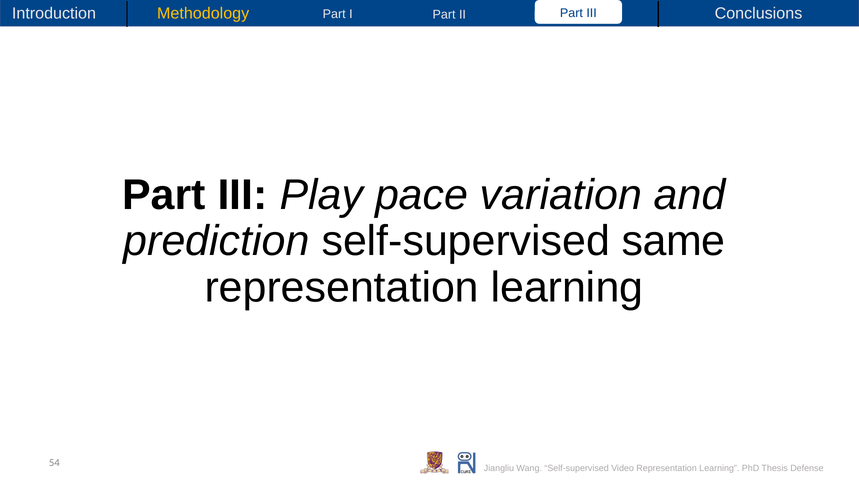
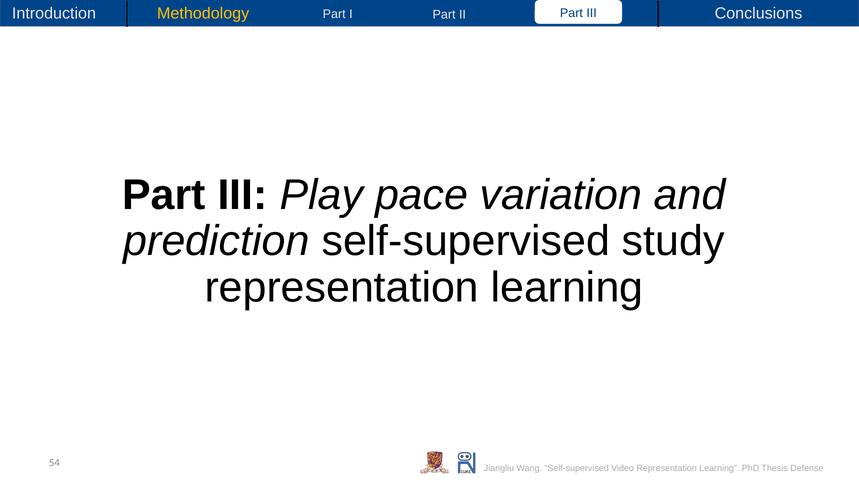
same: same -> study (673, 241)
